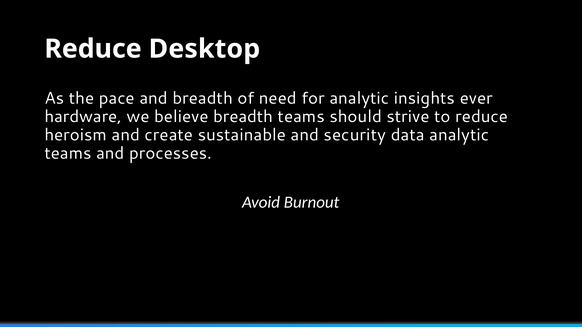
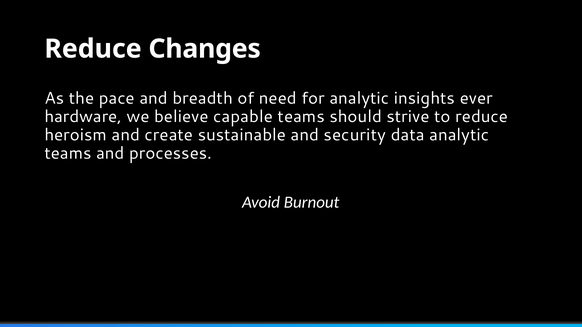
Desktop: Desktop -> Changes (205, 49)
believe breadth: breadth -> capable (243, 117)
